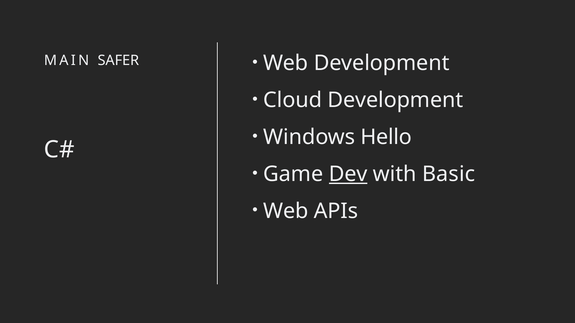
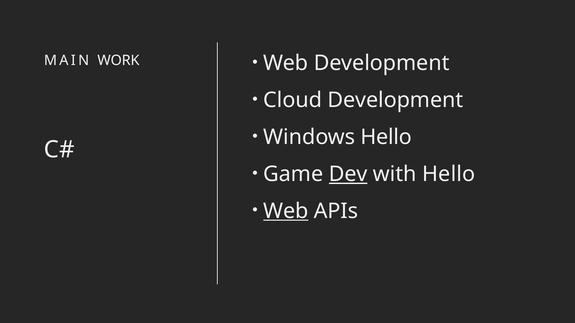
SAFER: SAFER -> WORK (118, 61)
with Basic: Basic -> Hello (449, 174)
Web underline: none -> present (286, 211)
